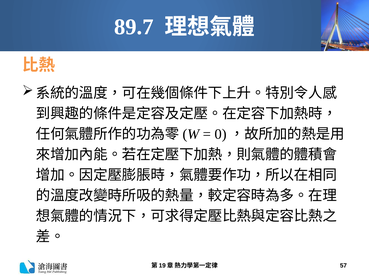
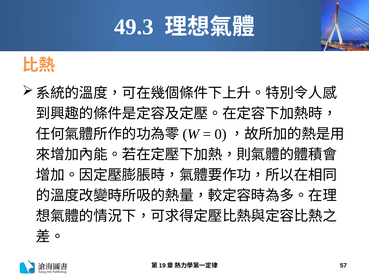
89.7: 89.7 -> 49.3 (134, 27)
